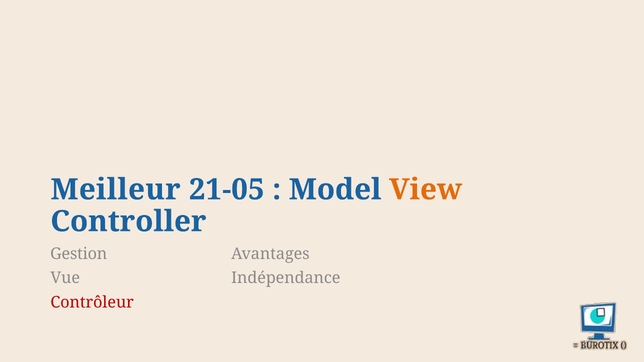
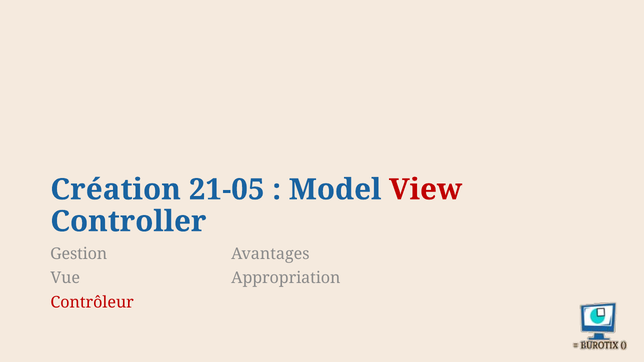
Meilleur: Meilleur -> Création (116, 190)
View colour: orange -> red (426, 190)
Indépendance: Indépendance -> Appropriation (286, 278)
